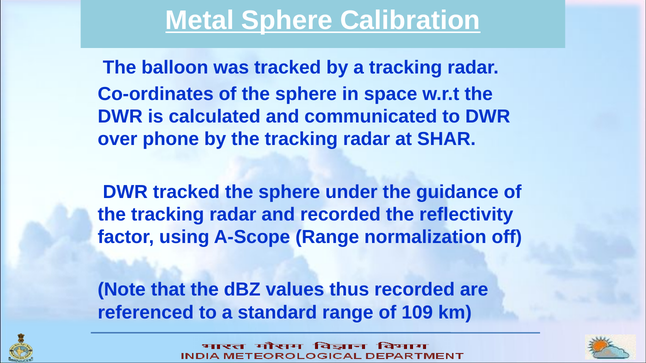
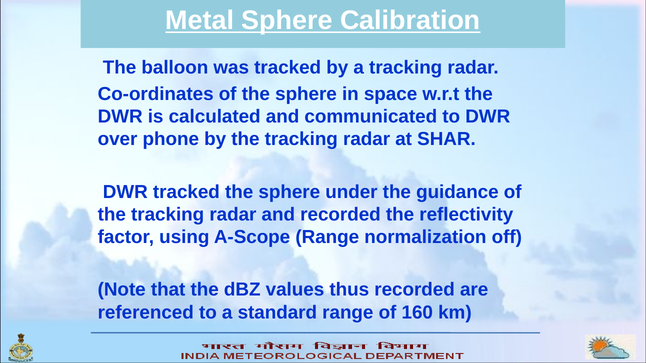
109: 109 -> 160 (417, 313)
